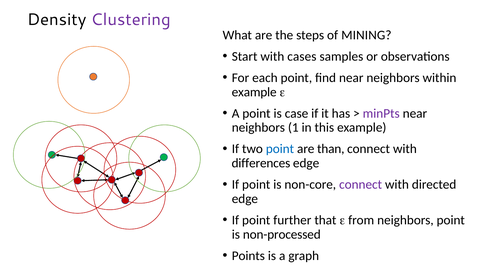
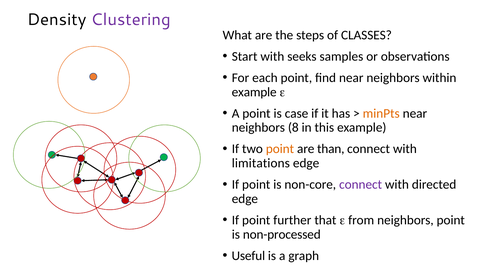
MINING: MINING -> CLASSES (366, 35)
cases: cases -> seeks (302, 57)
minPts colour: purple -> orange (381, 114)
1: 1 -> 8 (293, 128)
point colour: blue -> orange (280, 149)
differences: differences -> limitations (261, 163)
Points: Points -> Useful (248, 256)
